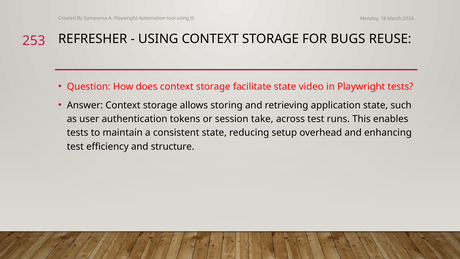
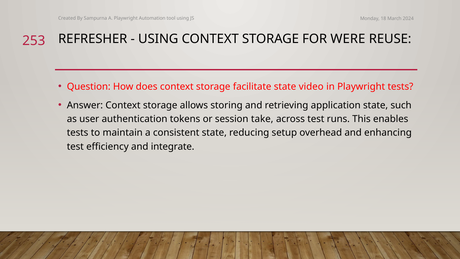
BUGS: BUGS -> WERE (348, 39)
structure: structure -> integrate (173, 146)
